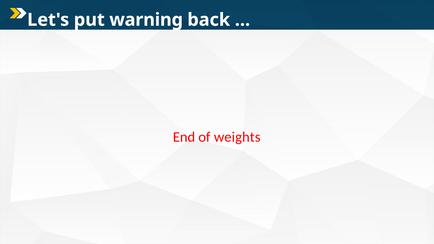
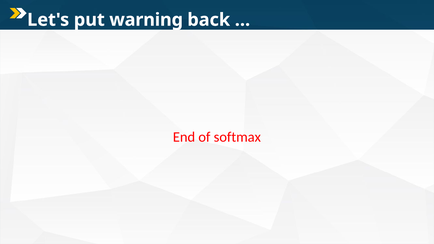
weights: weights -> softmax (237, 137)
